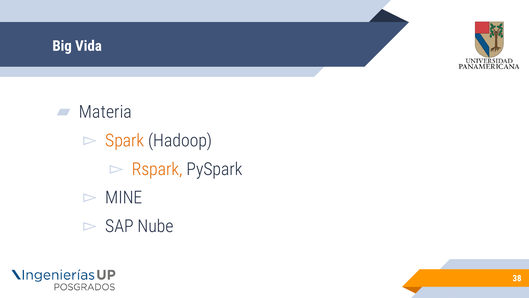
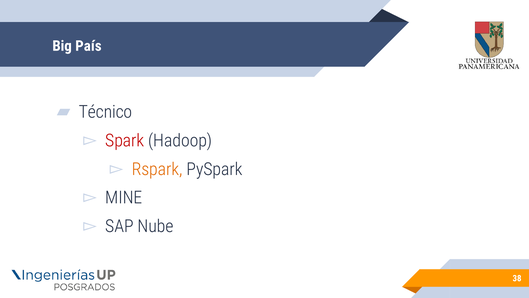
Vida: Vida -> País (88, 46)
Materia: Materia -> Técnico (106, 112)
Spark colour: orange -> red (125, 140)
